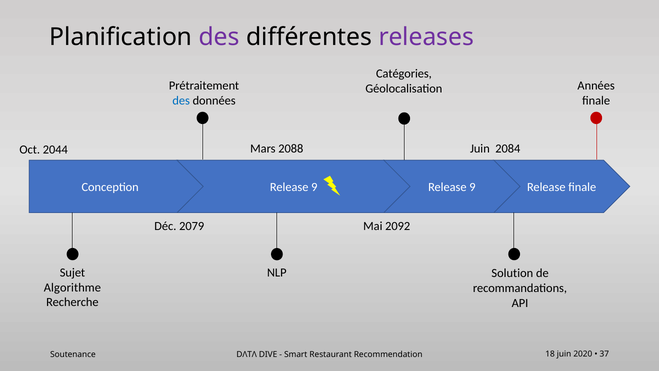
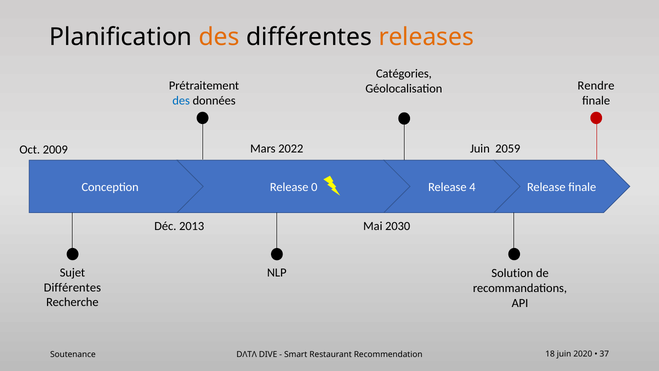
des colour: purple -> orange (219, 37)
releases colour: purple -> orange (426, 37)
Années: Années -> Rendre (596, 86)
2088: 2088 -> 2022 (291, 148)
2084: 2084 -> 2059 (508, 149)
2044: 2044 -> 2009 (55, 149)
Conception Release 9: 9 -> 0 (314, 187)
9: 9 -> 4 (472, 187)
2079: 2079 -> 2013 (192, 226)
2092: 2092 -> 2030 (398, 226)
Algorithme: Algorithme -> Différentes (72, 287)
